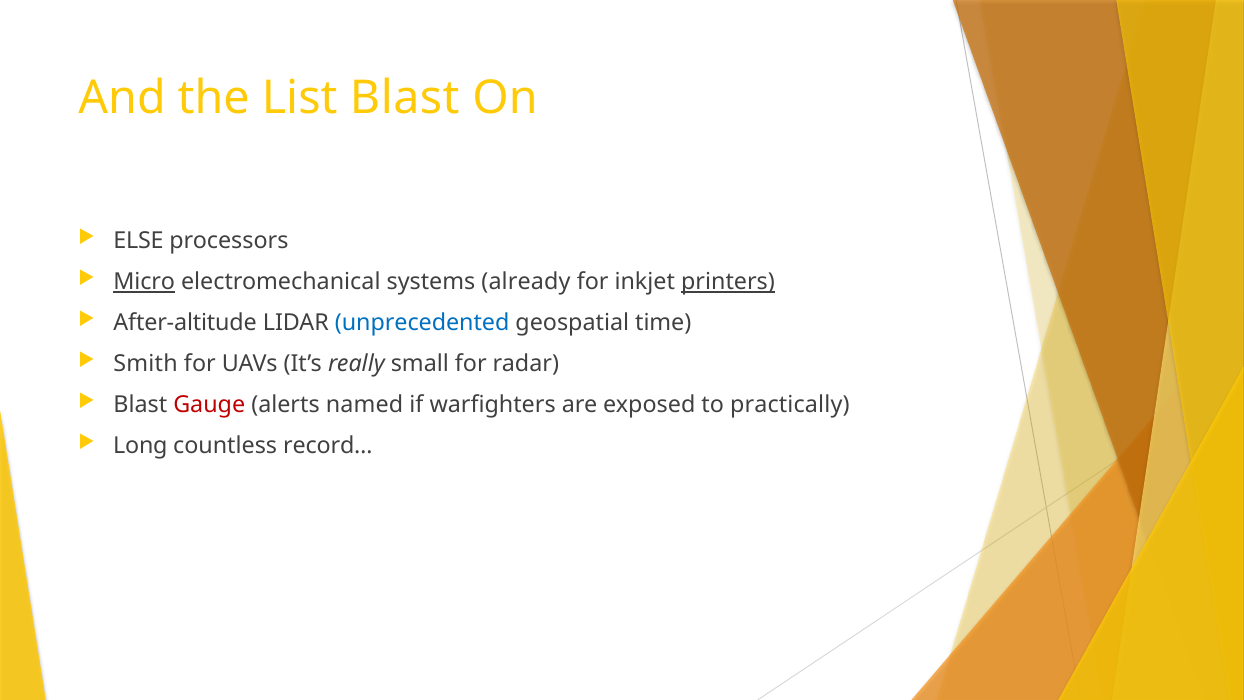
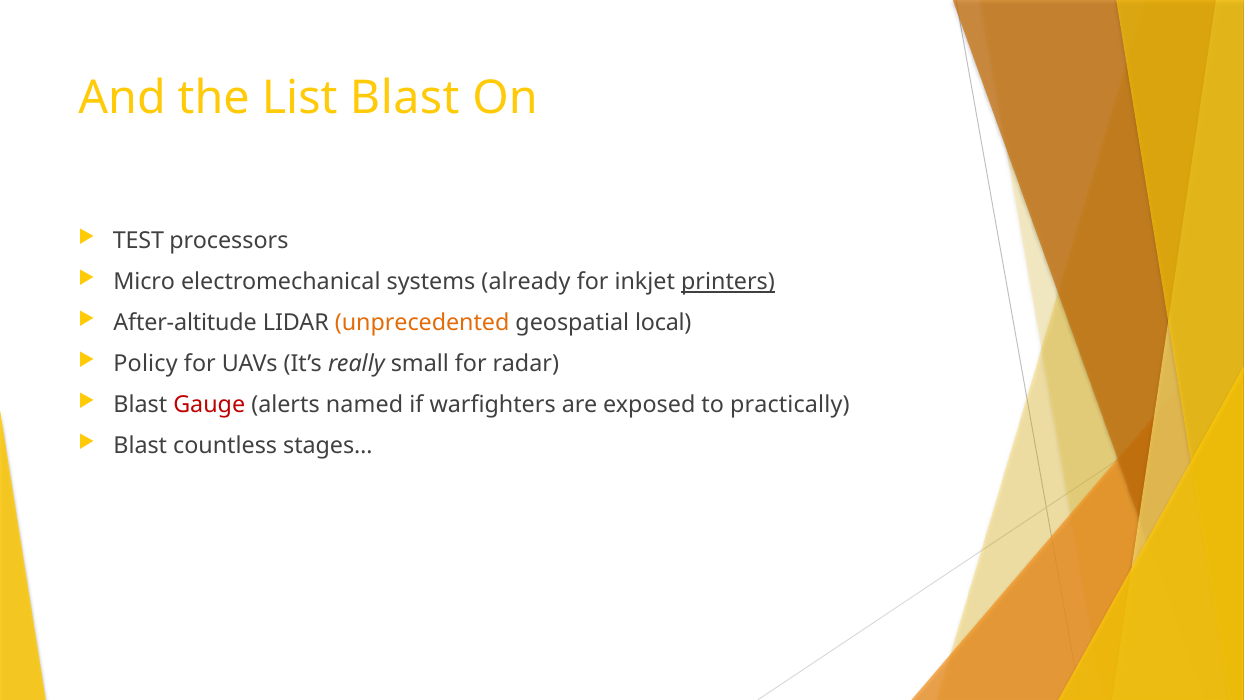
ELSE: ELSE -> TEST (138, 241)
Micro underline: present -> none (144, 282)
unprecedented colour: blue -> orange (422, 323)
time: time -> local (663, 323)
Smith: Smith -> Policy (146, 364)
Long: Long -> Blast (140, 446)
record…: record… -> stages… (328, 446)
